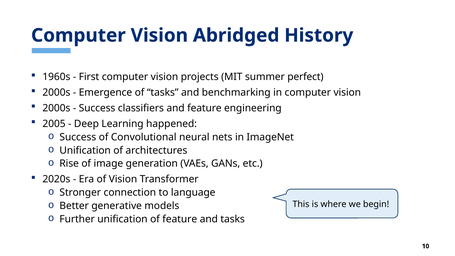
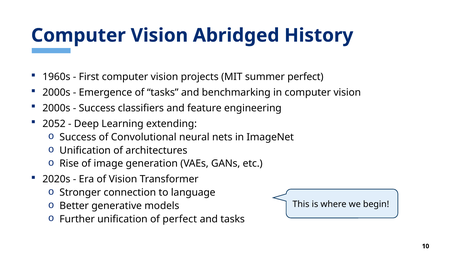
2005: 2005 -> 2052 (54, 124)
happened: happened -> extending (172, 124)
of feature: feature -> perfect (180, 219)
